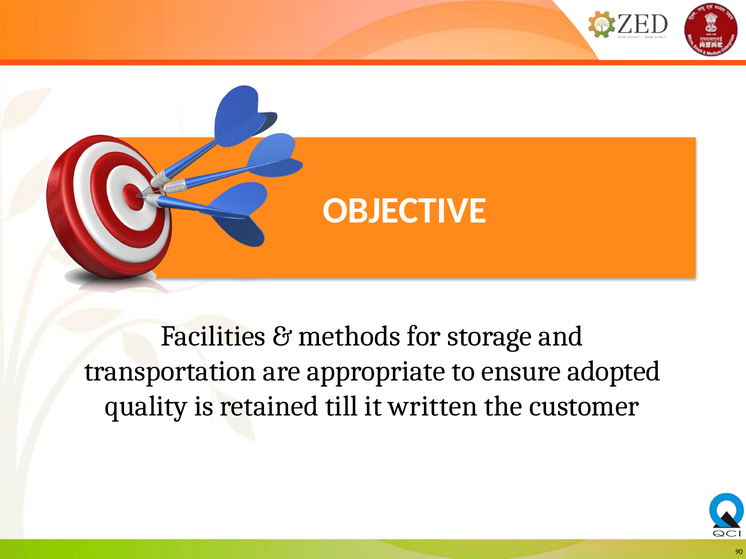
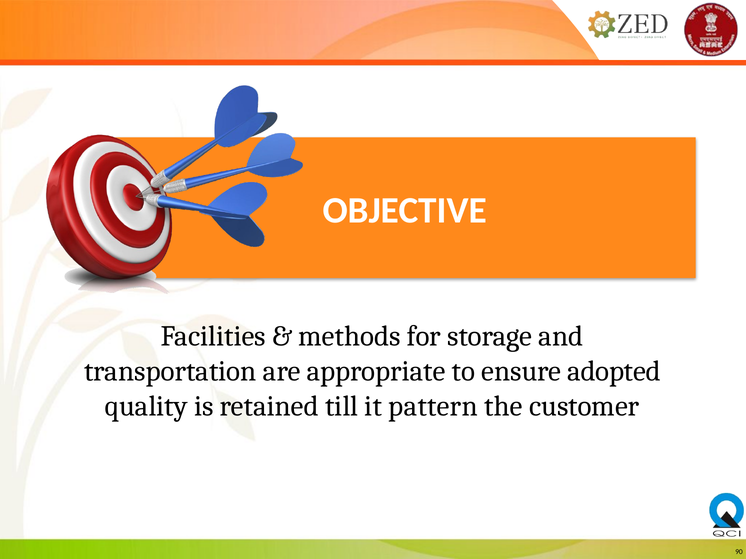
written: written -> pattern (433, 406)
